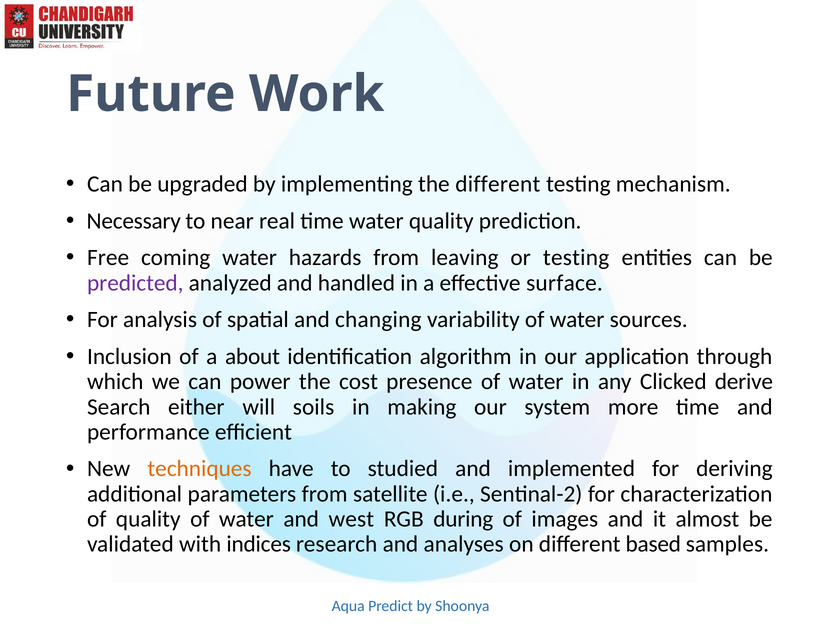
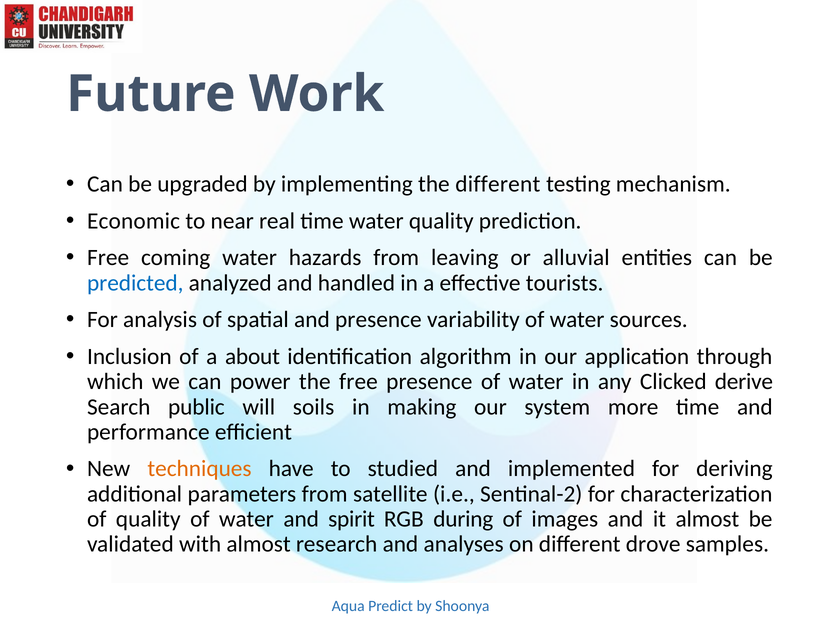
Necessary: Necessary -> Economic (134, 221)
or testing: testing -> alluvial (576, 258)
predicted colour: purple -> blue (135, 283)
surface: surface -> tourists (565, 283)
and changing: changing -> presence (378, 320)
the cost: cost -> free (358, 382)
either: either -> public (196, 407)
west: west -> spirit (352, 519)
with indices: indices -> almost (259, 544)
based: based -> drove (653, 544)
